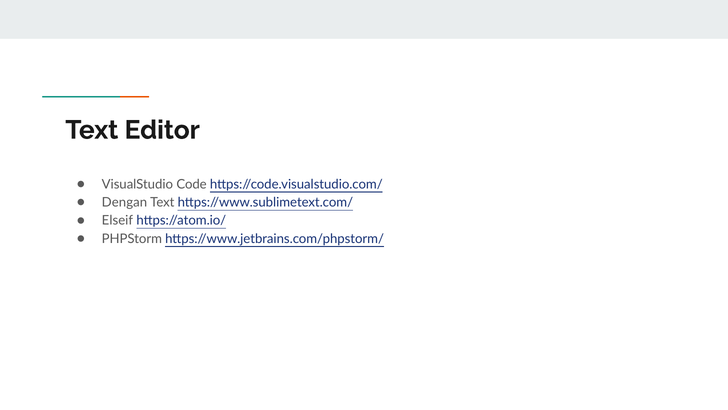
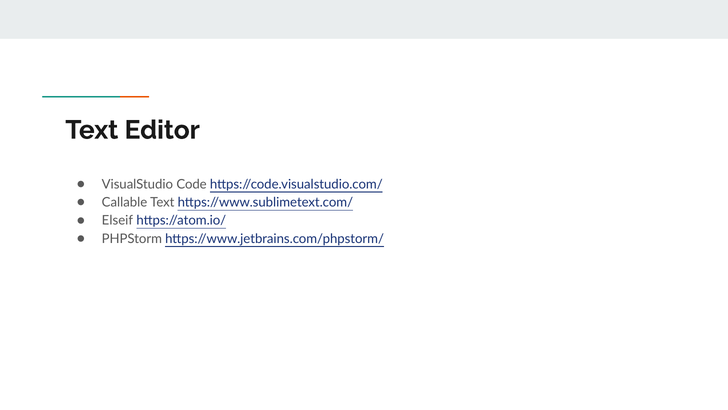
Dengan: Dengan -> Callable (125, 202)
